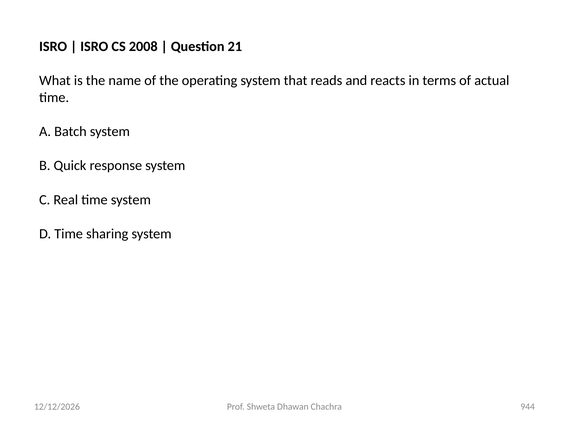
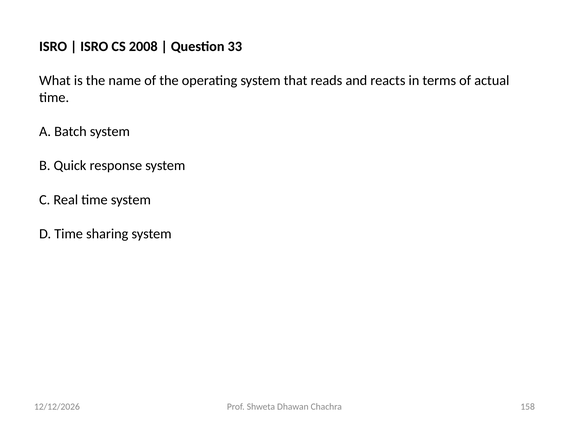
21: 21 -> 33 (235, 46)
944: 944 -> 158 (528, 407)
